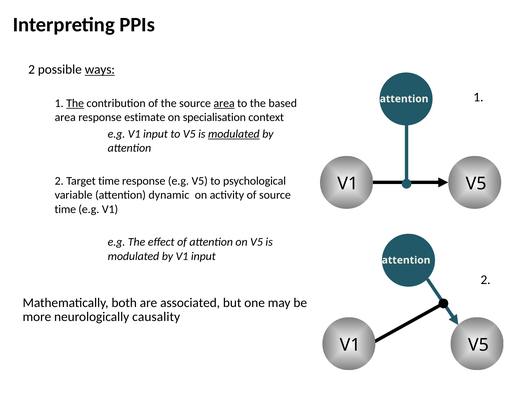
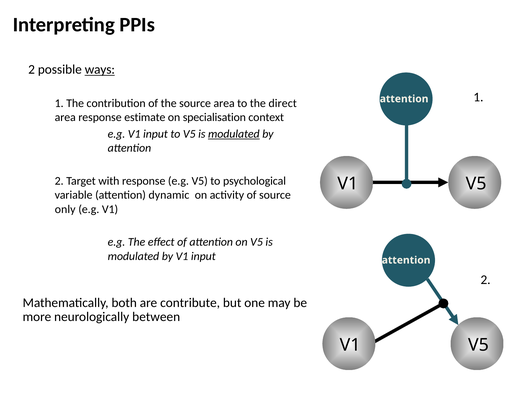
The underline: present -> none (75, 103)
area underline: present -> none (224, 103)
based: based -> direct (283, 103)
Target time: time -> with (109, 181)
time: time -> only (65, 209)
associated: associated -> contribute (190, 303)
causality: causality -> between (156, 317)
